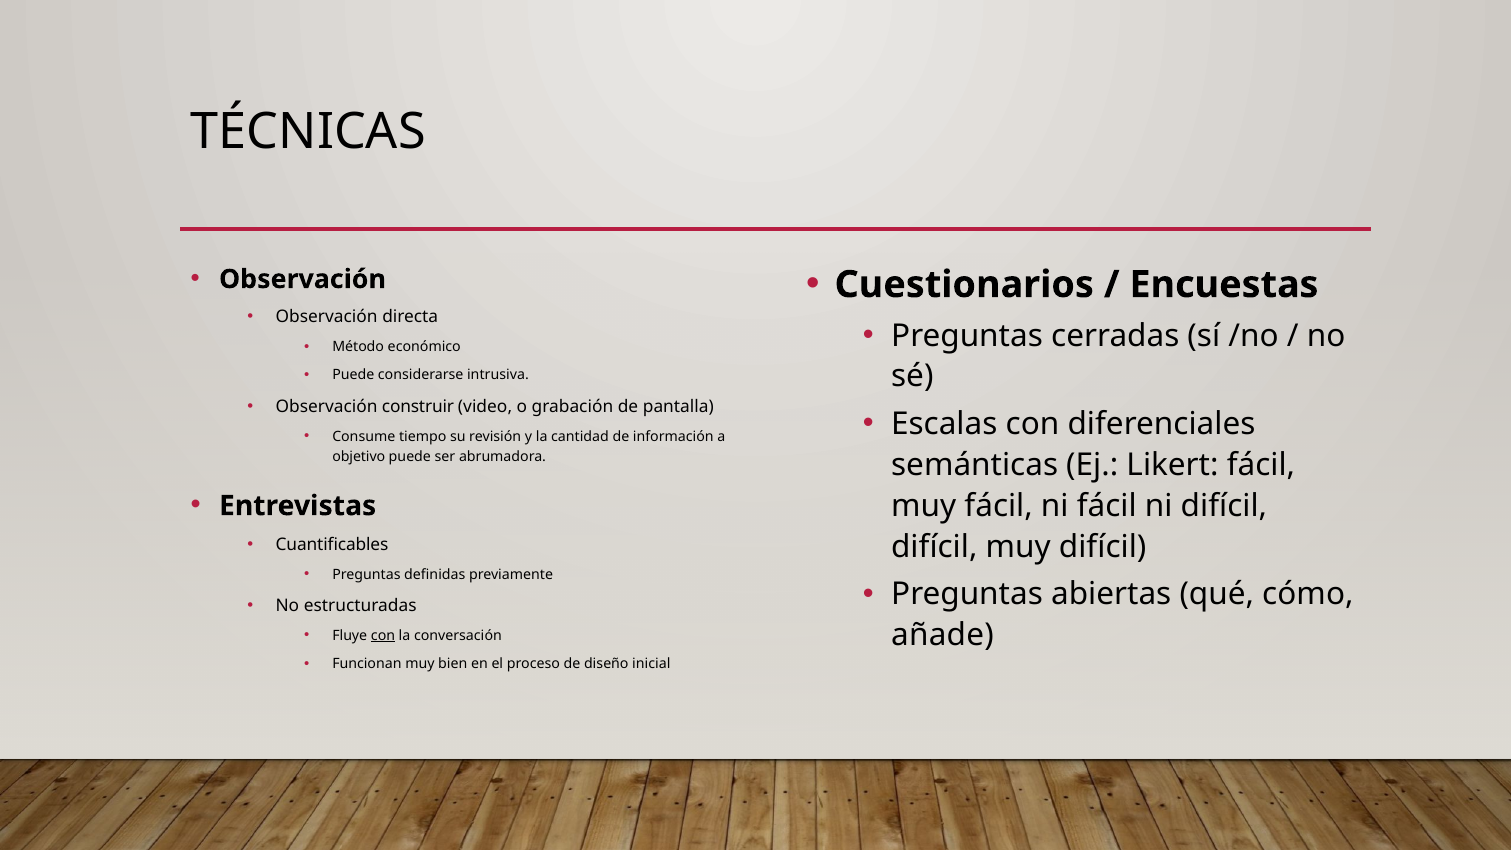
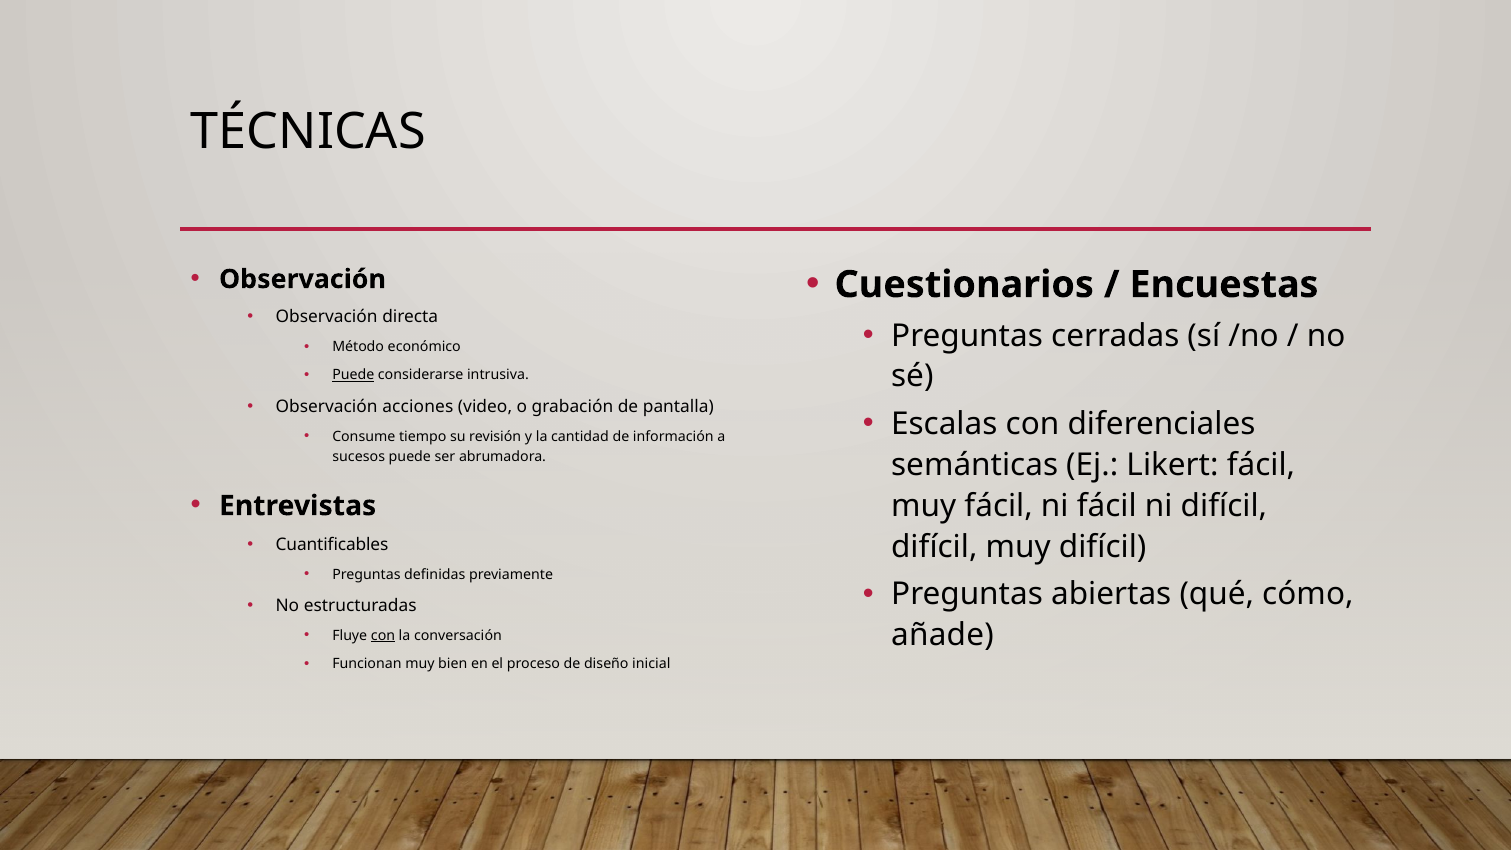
Puede underline: none -> present (353, 375)
construir: construir -> acciones (418, 406)
objetivo: objetivo -> sucesos (359, 457)
